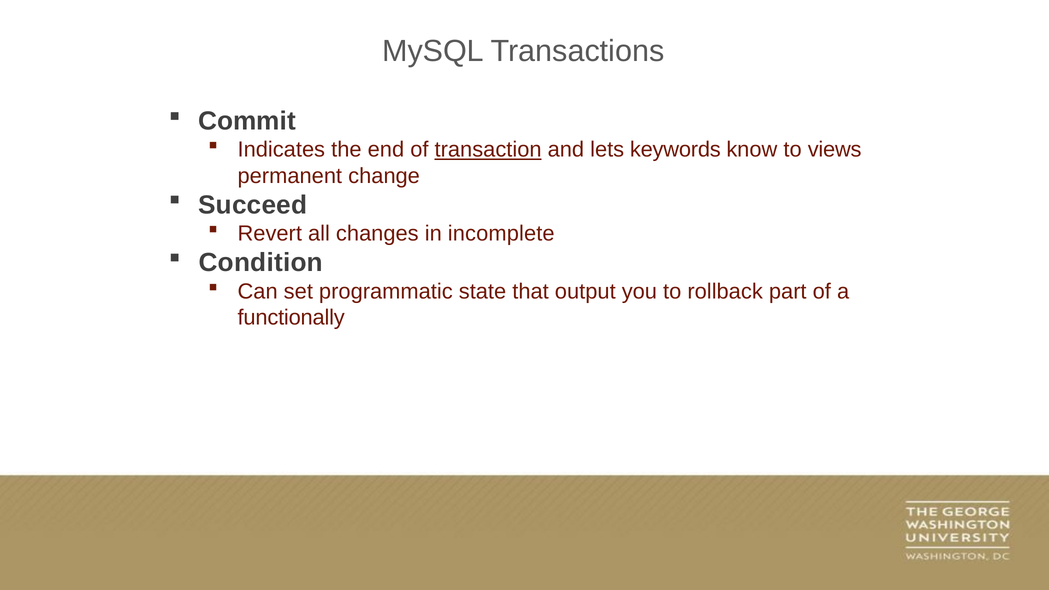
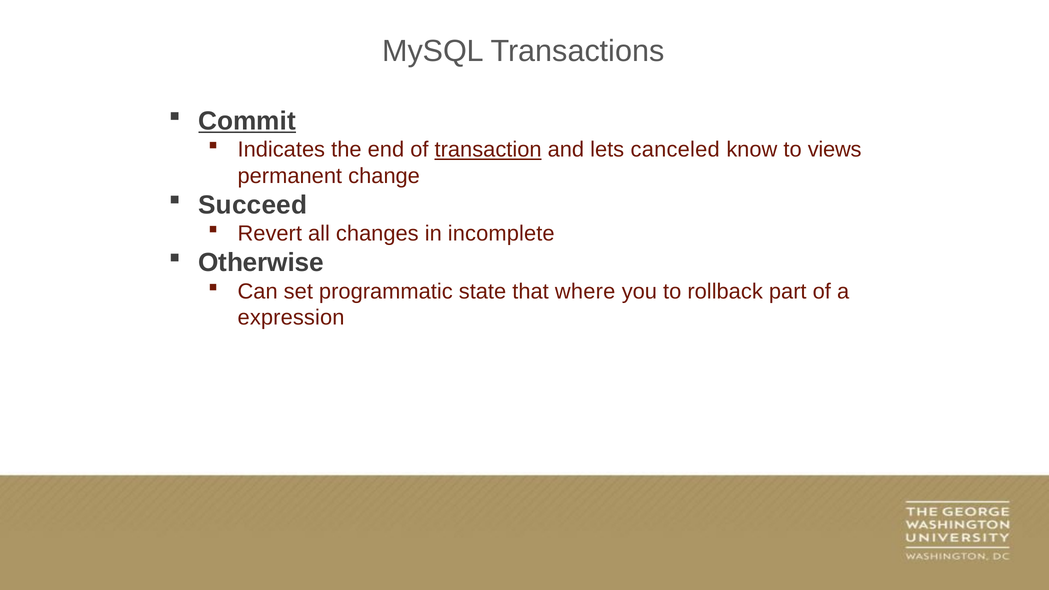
Commit underline: none -> present (247, 121)
keywords: keywords -> canceled (675, 150)
Condition: Condition -> Otherwise (261, 263)
output: output -> where (585, 291)
functionally: functionally -> expression (291, 318)
